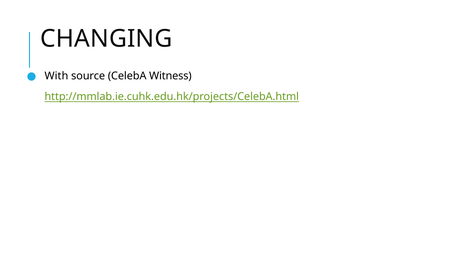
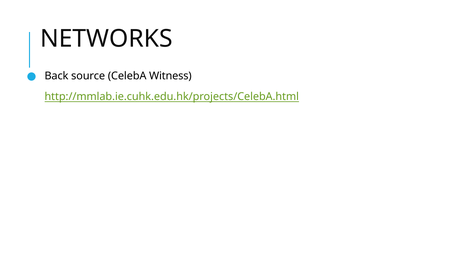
CHANGING: CHANGING -> NETWORKS (106, 39)
With: With -> Back (56, 76)
